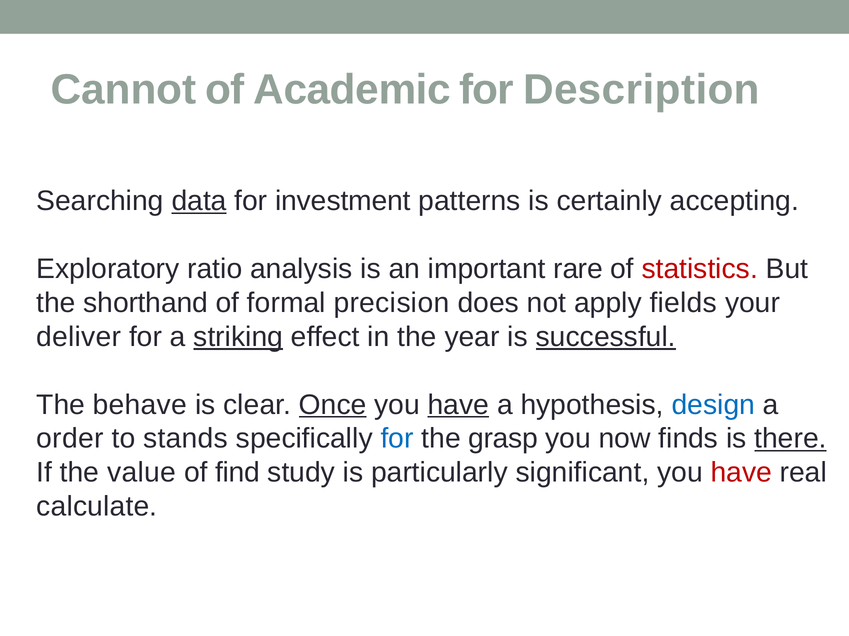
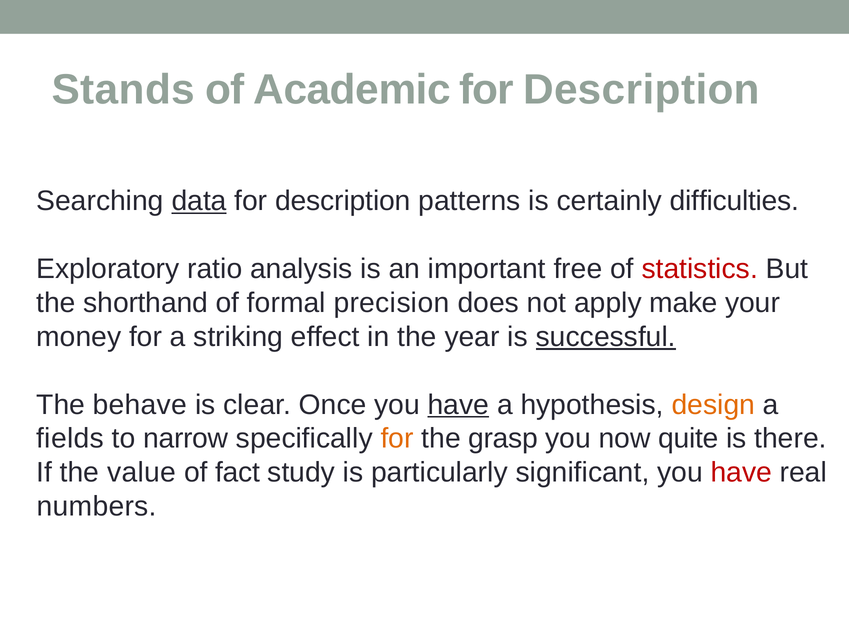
Cannot: Cannot -> Stands (123, 90)
investment: investment -> description (343, 201)
accepting: accepting -> difficulties (735, 201)
rare: rare -> free (578, 269)
fields: fields -> make (684, 303)
deliver: deliver -> money (79, 337)
striking underline: present -> none (238, 337)
Once underline: present -> none (333, 405)
design colour: blue -> orange (713, 405)
order: order -> fields (70, 439)
stands: stands -> narrow (186, 439)
for colour: blue -> orange (397, 439)
finds: finds -> quite (688, 439)
there underline: present -> none (790, 439)
find: find -> fact (238, 473)
calculate: calculate -> numbers (97, 507)
